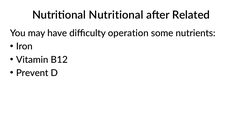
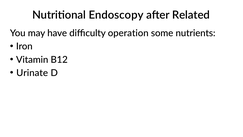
Nutritional Nutritional: Nutritional -> Endoscopy (116, 15)
Prevent: Prevent -> Urinate (32, 73)
